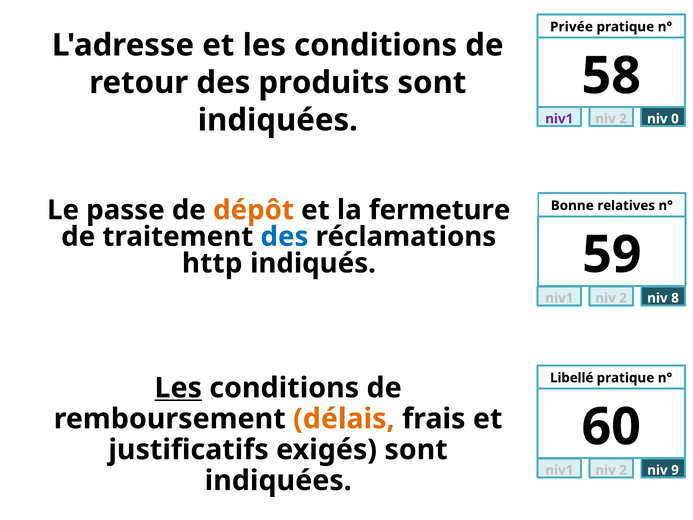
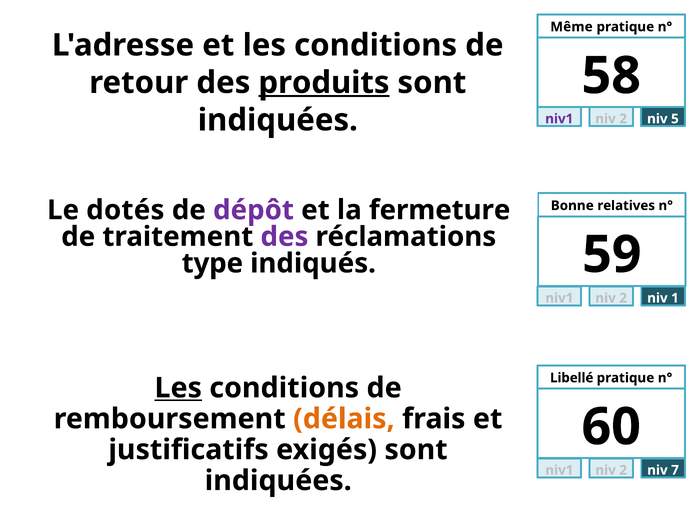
Privée: Privée -> Même (572, 27)
produits underline: none -> present (324, 83)
0: 0 -> 5 (675, 119)
passe: passe -> dotés (125, 210)
dépôt colour: orange -> purple (254, 210)
des colour: blue -> purple (284, 237)
http: http -> type (212, 263)
8: 8 -> 1 (675, 298)
9: 9 -> 7 (675, 470)
